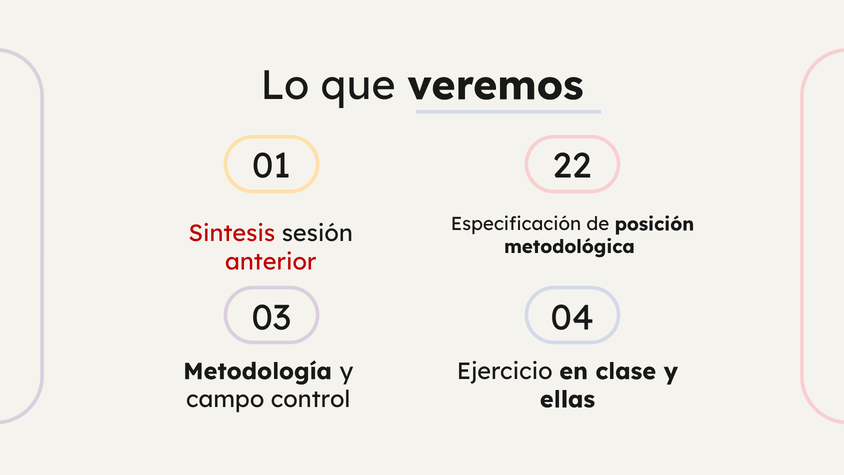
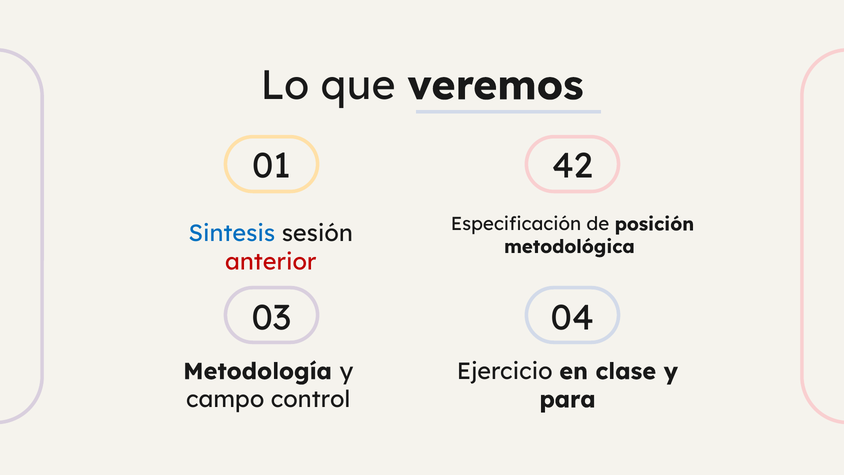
22: 22 -> 42 (573, 166)
Sintesis colour: red -> blue (232, 233)
ellas: ellas -> para (568, 399)
